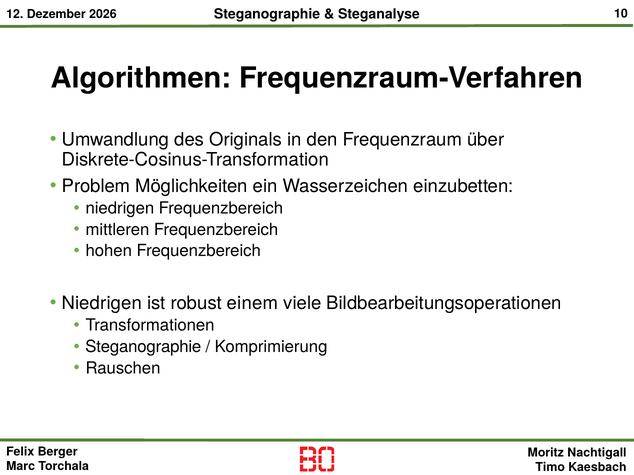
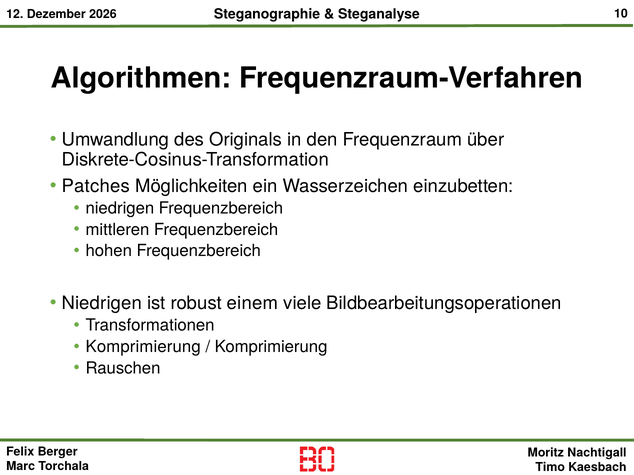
Problem: Problem -> Patches (96, 186)
Steganographie: Steganographie -> Komprimierung (143, 347)
